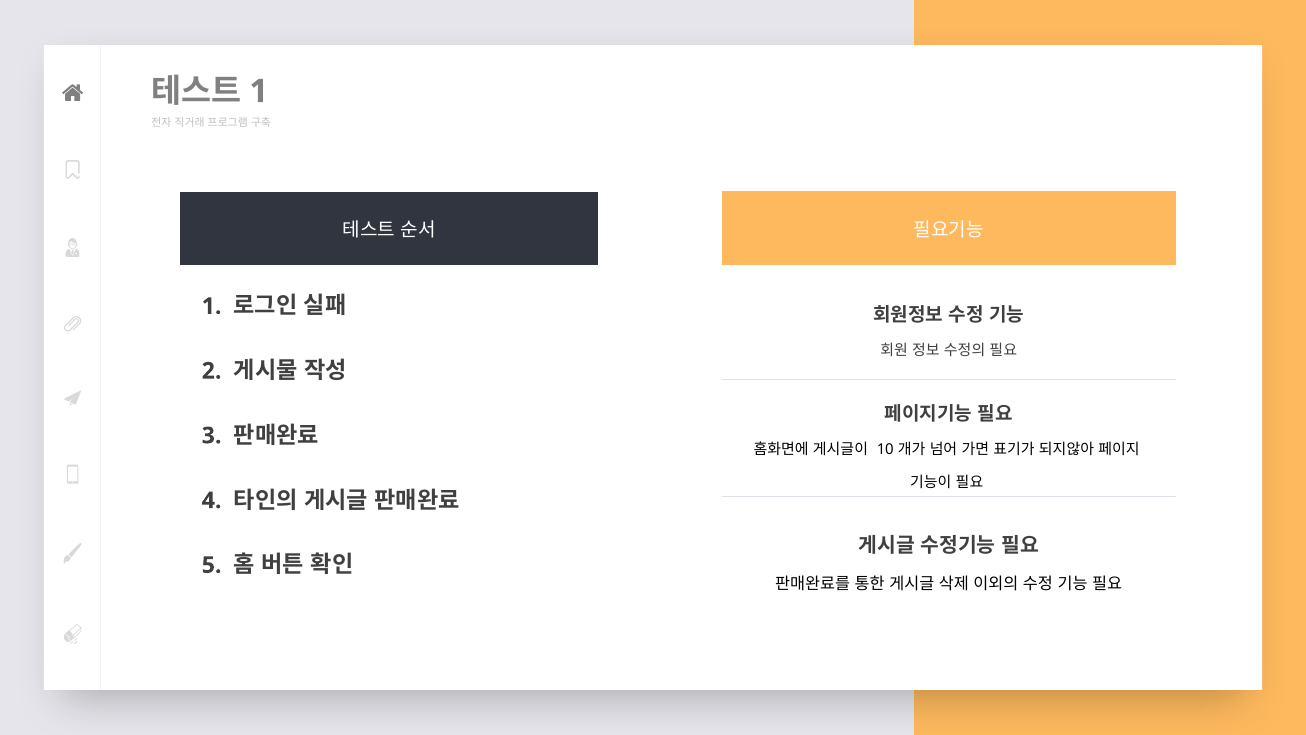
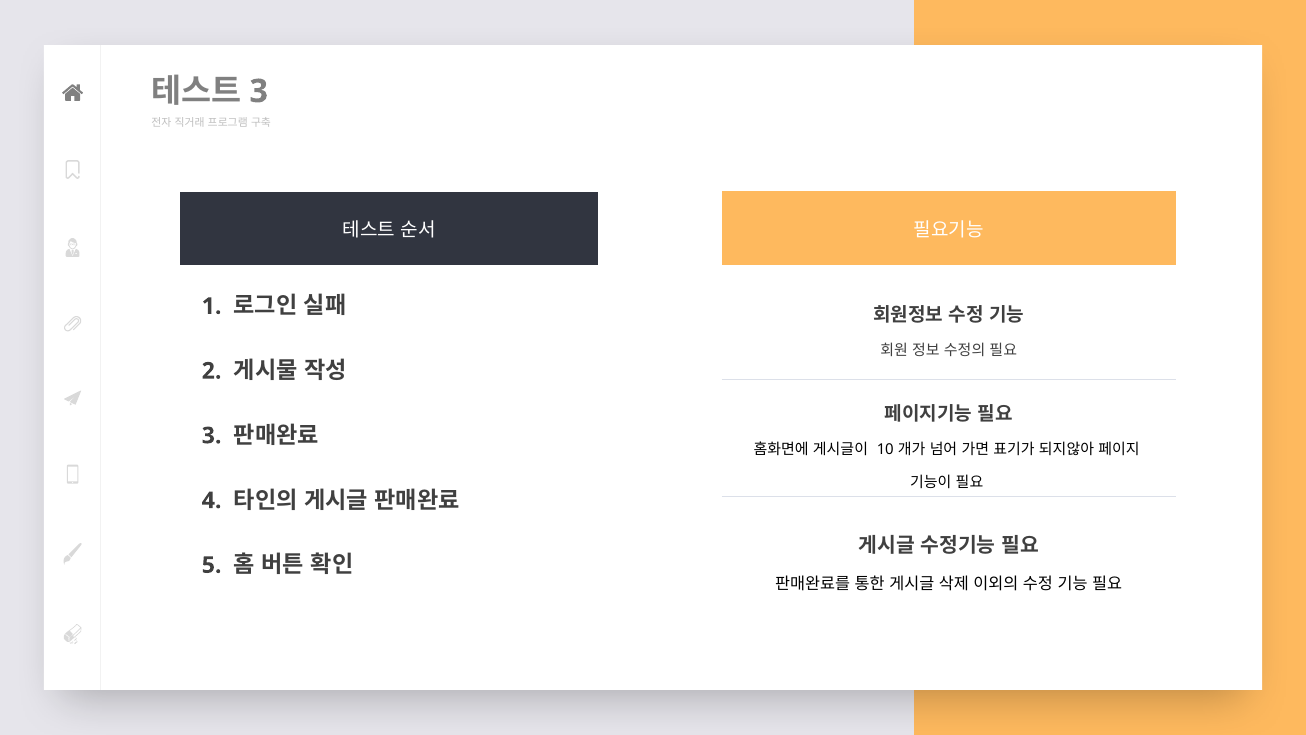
1: 1 -> 3 (259, 91)
